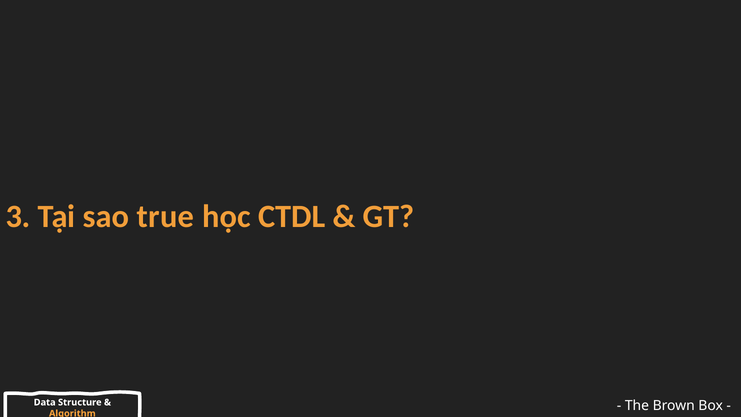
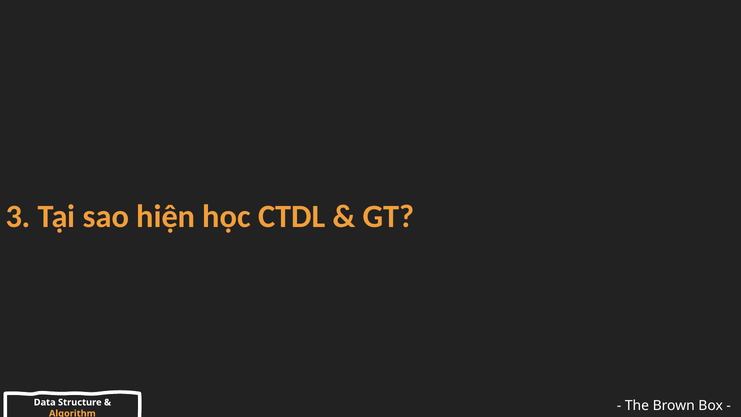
true: true -> hiện (166, 216)
